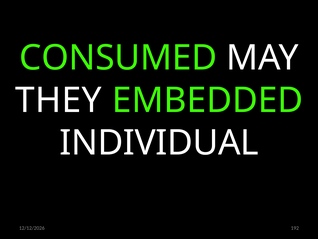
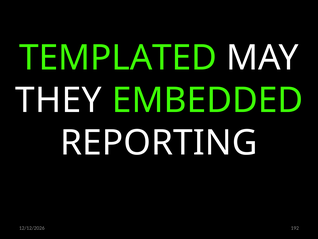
CONSUMED: CONSUMED -> TEMPLATED (118, 58)
INDIVIDUAL: INDIVIDUAL -> REPORTING (159, 143)
